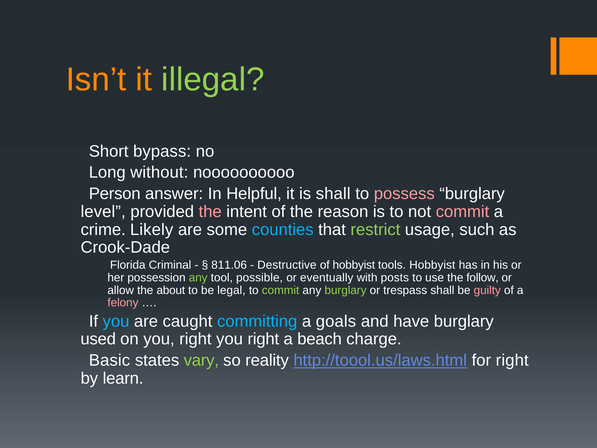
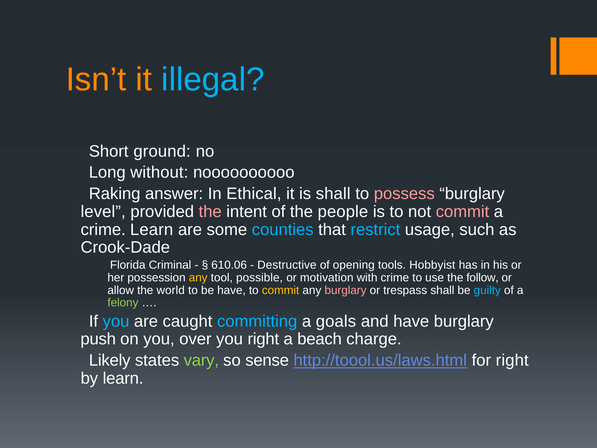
illegal colour: light green -> light blue (213, 80)
bypass: bypass -> ground (162, 151)
Person: Person -> Raking (115, 194)
Helpful: Helpful -> Ethical (254, 194)
reason: reason -> people (343, 212)
crime Likely: Likely -> Learn (152, 229)
restrict colour: light green -> light blue (375, 229)
811.06: 811.06 -> 610.06 (229, 265)
of hobbyist: hobbyist -> opening (354, 265)
any colour: light green -> yellow (198, 277)
eventually: eventually -> motivation (327, 277)
with posts: posts -> crime (395, 277)
about: about -> world (171, 290)
be legal: legal -> have (231, 290)
commit colour: light green -> yellow (281, 290)
burglary colour: light green -> pink (346, 290)
guilty colour: pink -> light blue (487, 290)
felony colour: pink -> light green (123, 303)
used: used -> push (98, 339)
on you right: right -> over (195, 339)
Basic: Basic -> Likely (110, 360)
reality: reality -> sense (267, 360)
